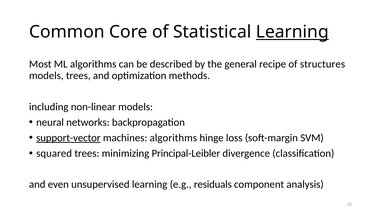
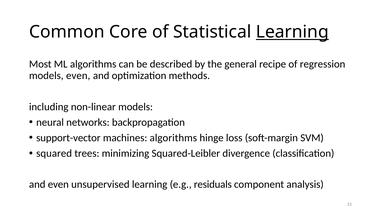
structures: structures -> regression (323, 64)
models trees: trees -> even (78, 76)
support-vector underline: present -> none (68, 138)
Principal-Leibler: Principal-Leibler -> Squared-Leibler (186, 154)
